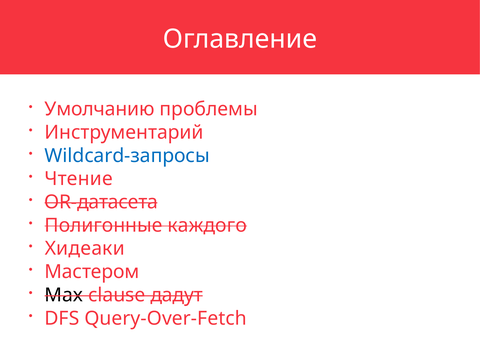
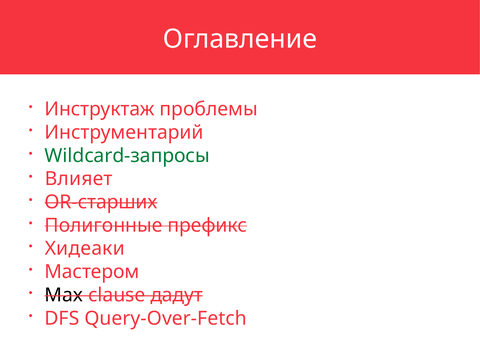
Умолчанию: Умолчанию -> Инструктаж (100, 109)
Wildcard-запросы colour: blue -> green (127, 156)
Чтение: Чтение -> Влияет (79, 179)
OR-датасета: OR-датасета -> OR-старших (101, 202)
каждого: каждого -> префикс (207, 225)
